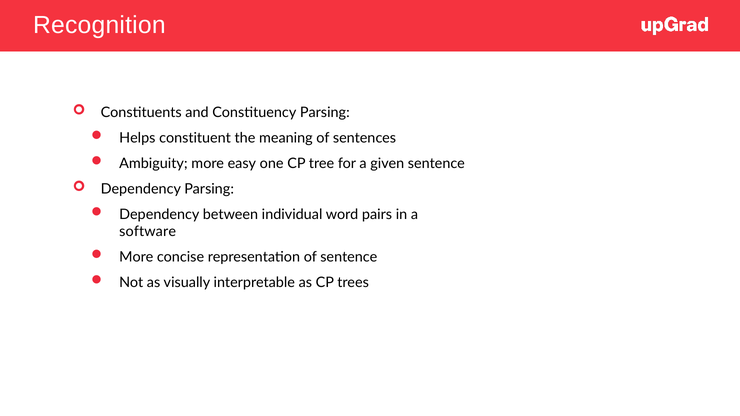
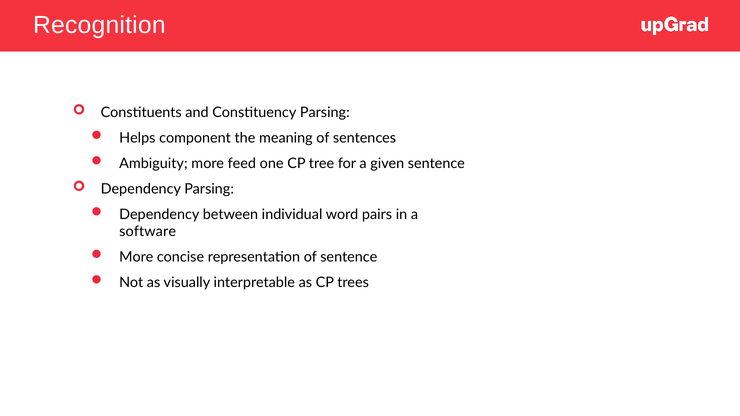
constituent: constituent -> component (195, 138)
easy: easy -> feed (242, 163)
